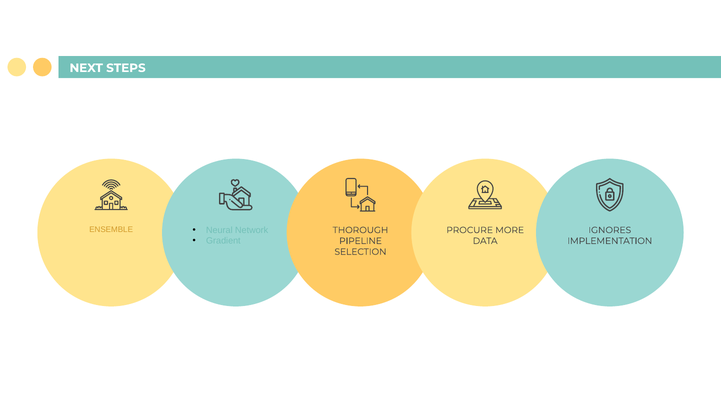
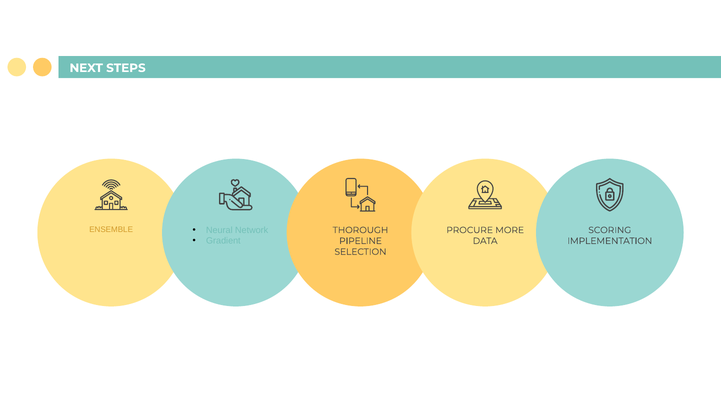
IGNORES: IGNORES -> SCORING (610, 230)
